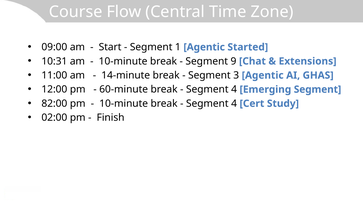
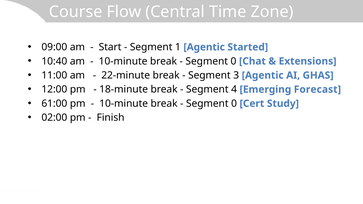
10:31: 10:31 -> 10:40 (54, 61)
9: 9 -> 0 (233, 61)
14-minute: 14-minute -> 22-minute (126, 75)
60-minute: 60-minute -> 18-minute (124, 90)
Emerging Segment: Segment -> Forecast (317, 90)
82:00: 82:00 -> 61:00 (54, 104)
4: 4 -> 0 (234, 104)
